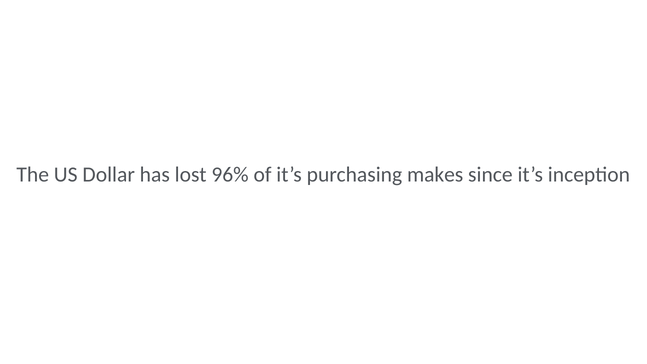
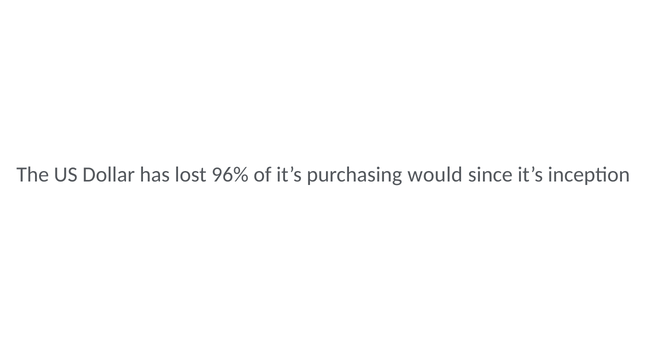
makes: makes -> would (435, 174)
